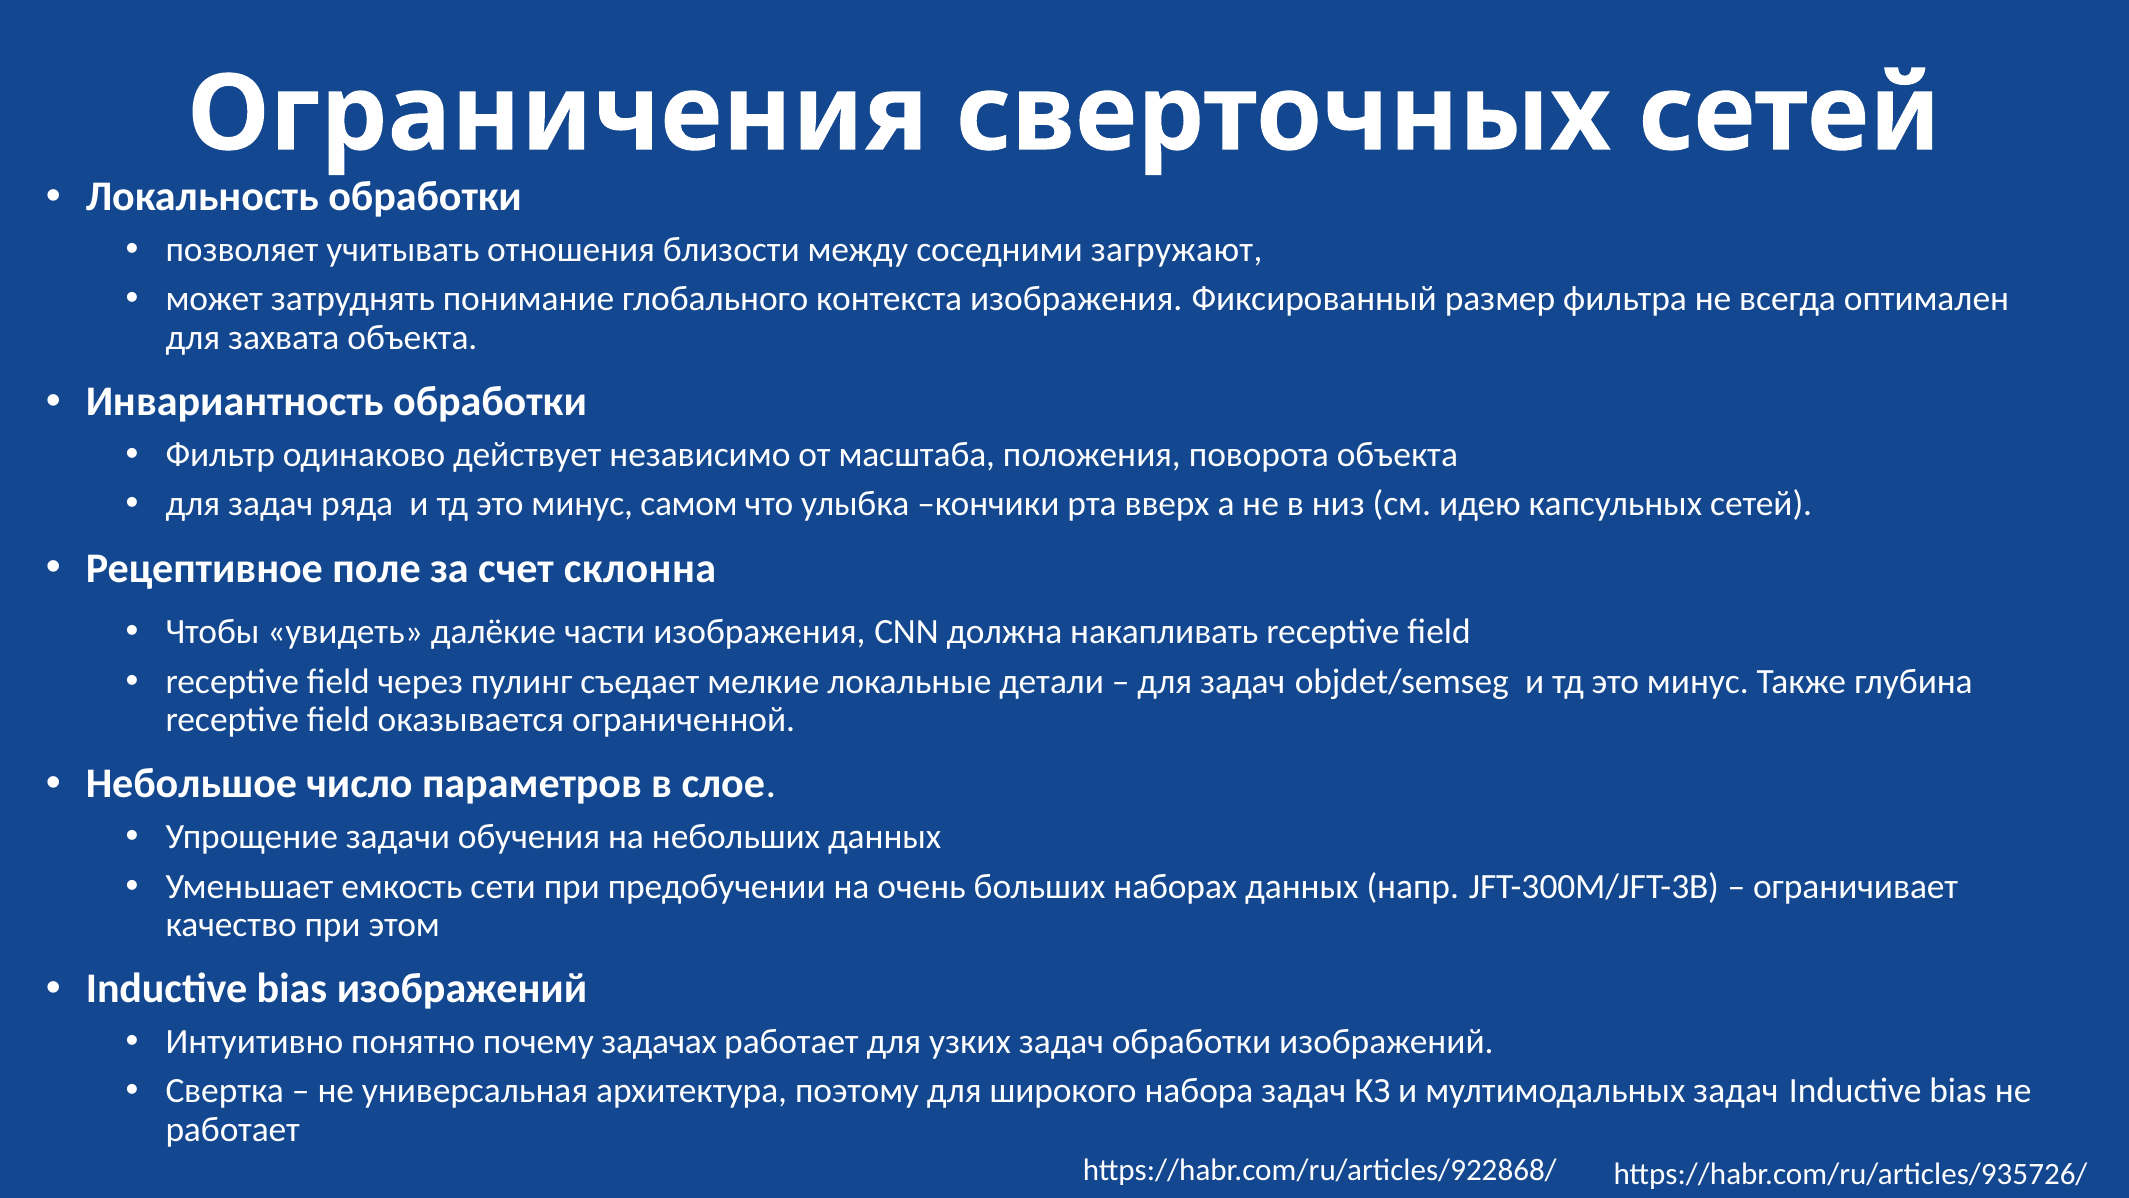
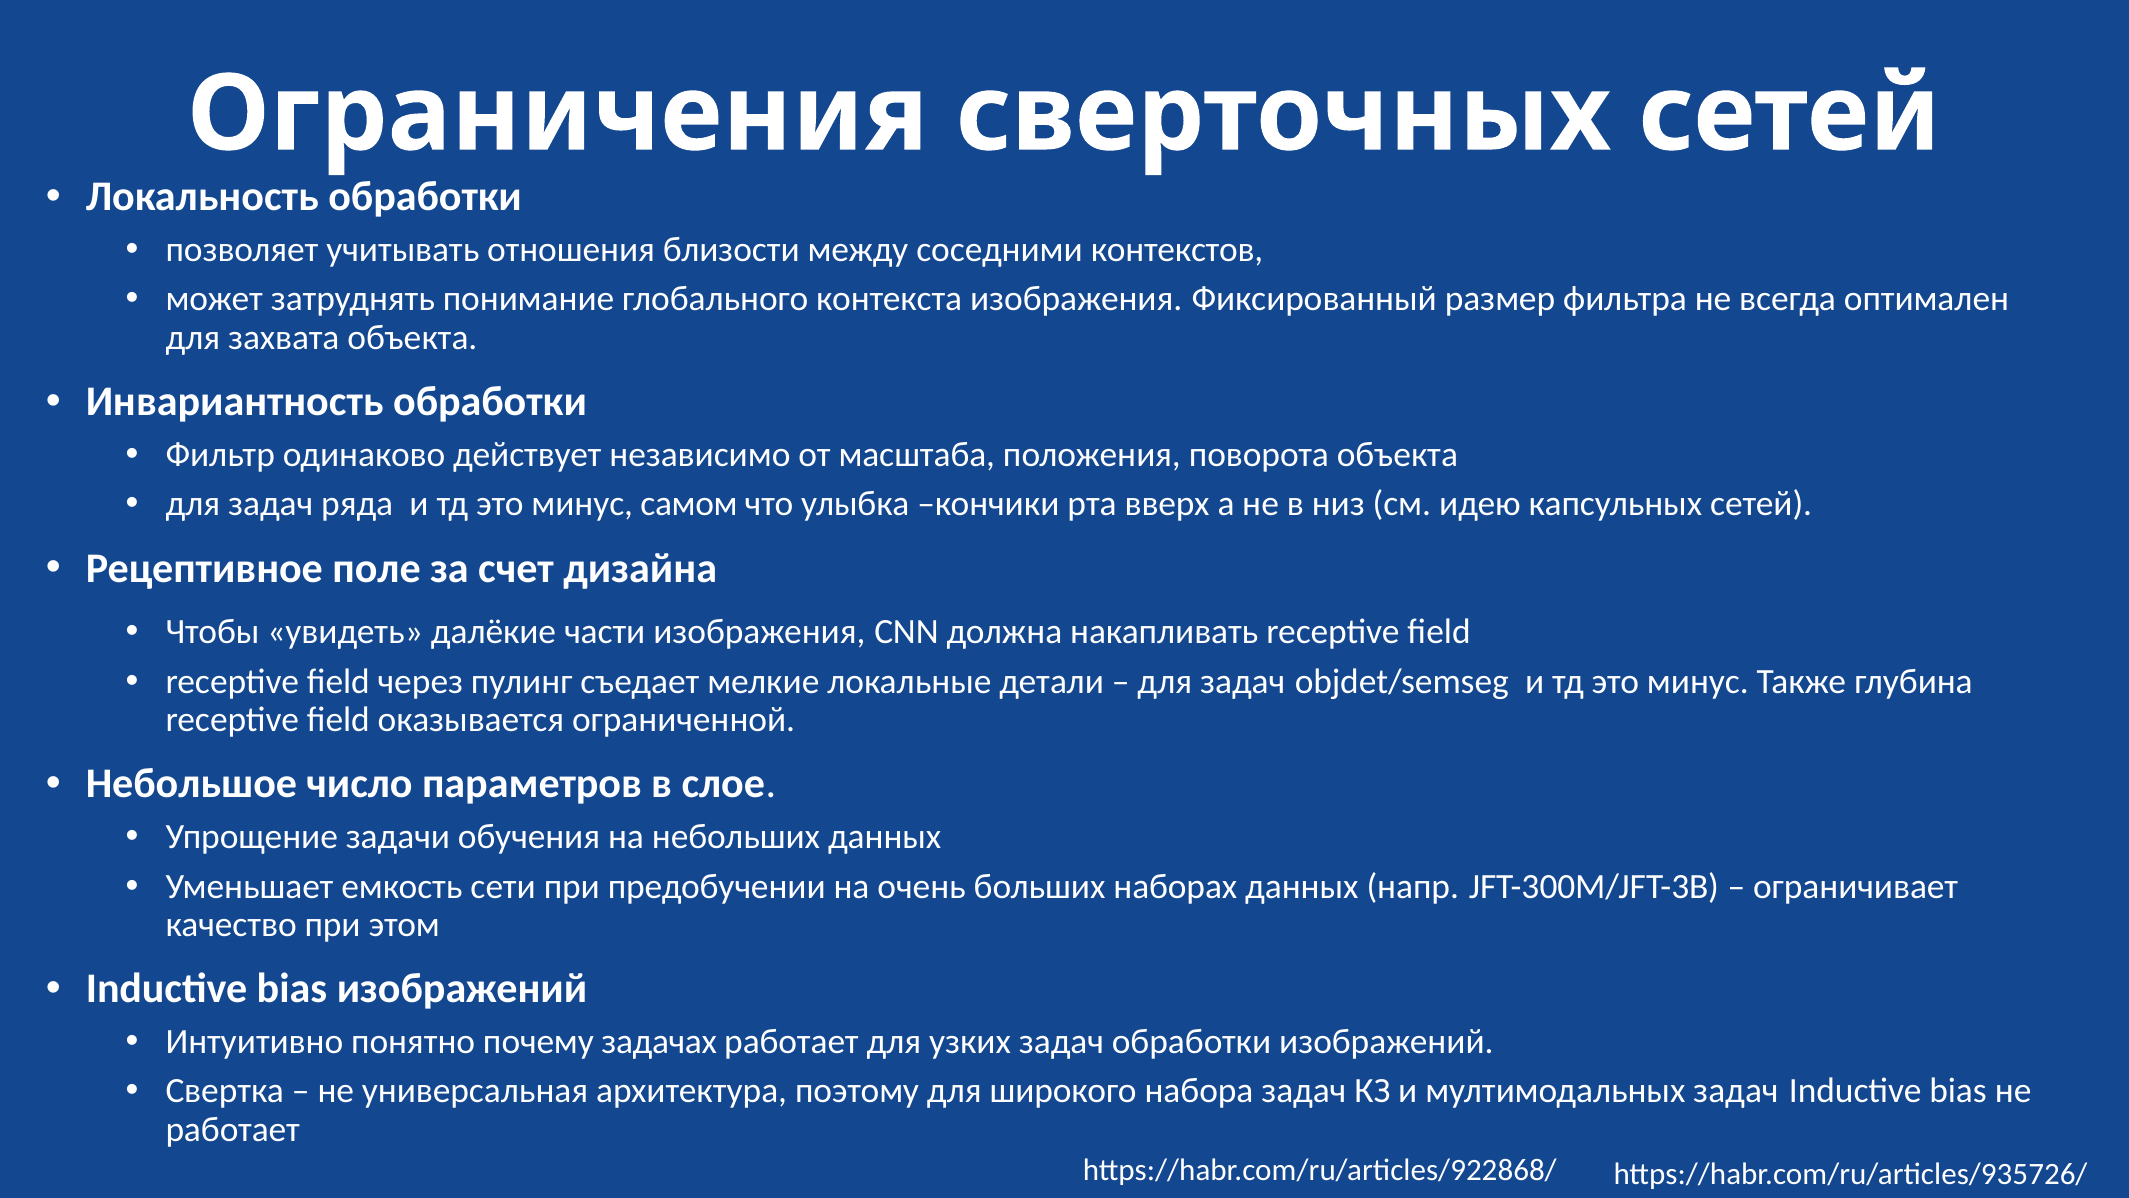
загружают: загружают -> контекстов (1177, 250)
склонна: склонна -> дизайна (640, 568)
